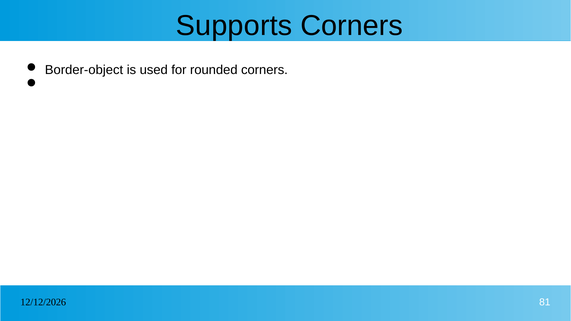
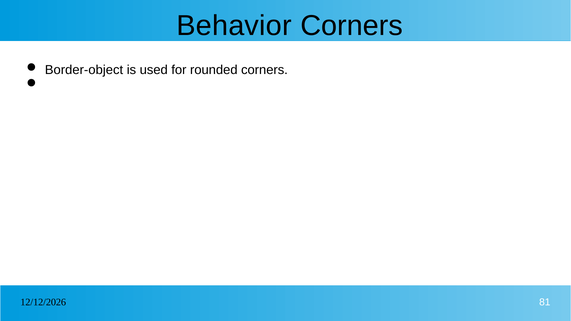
Supports: Supports -> Behavior (234, 26)
